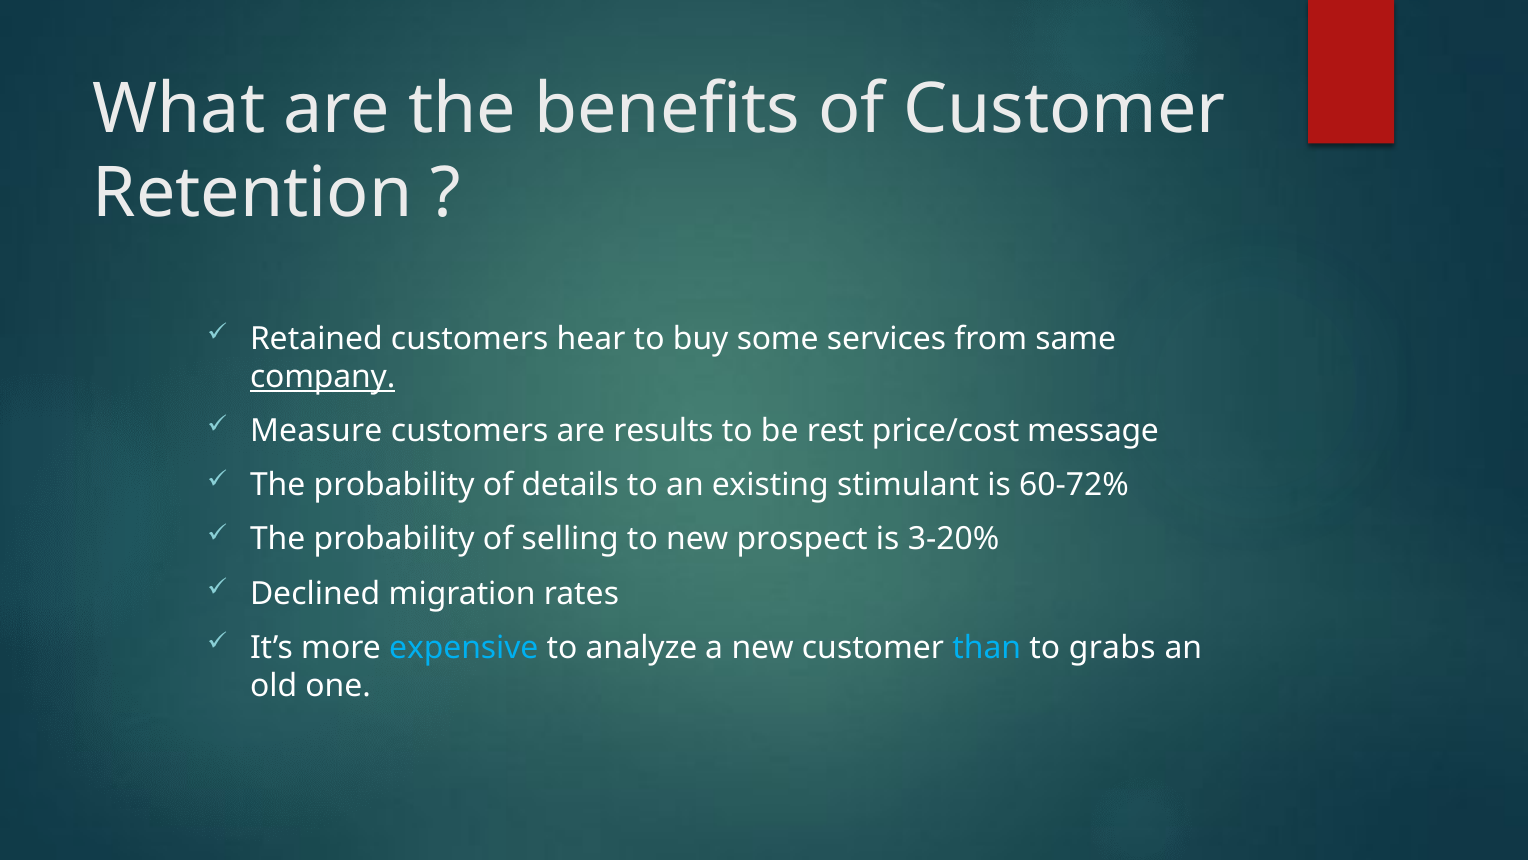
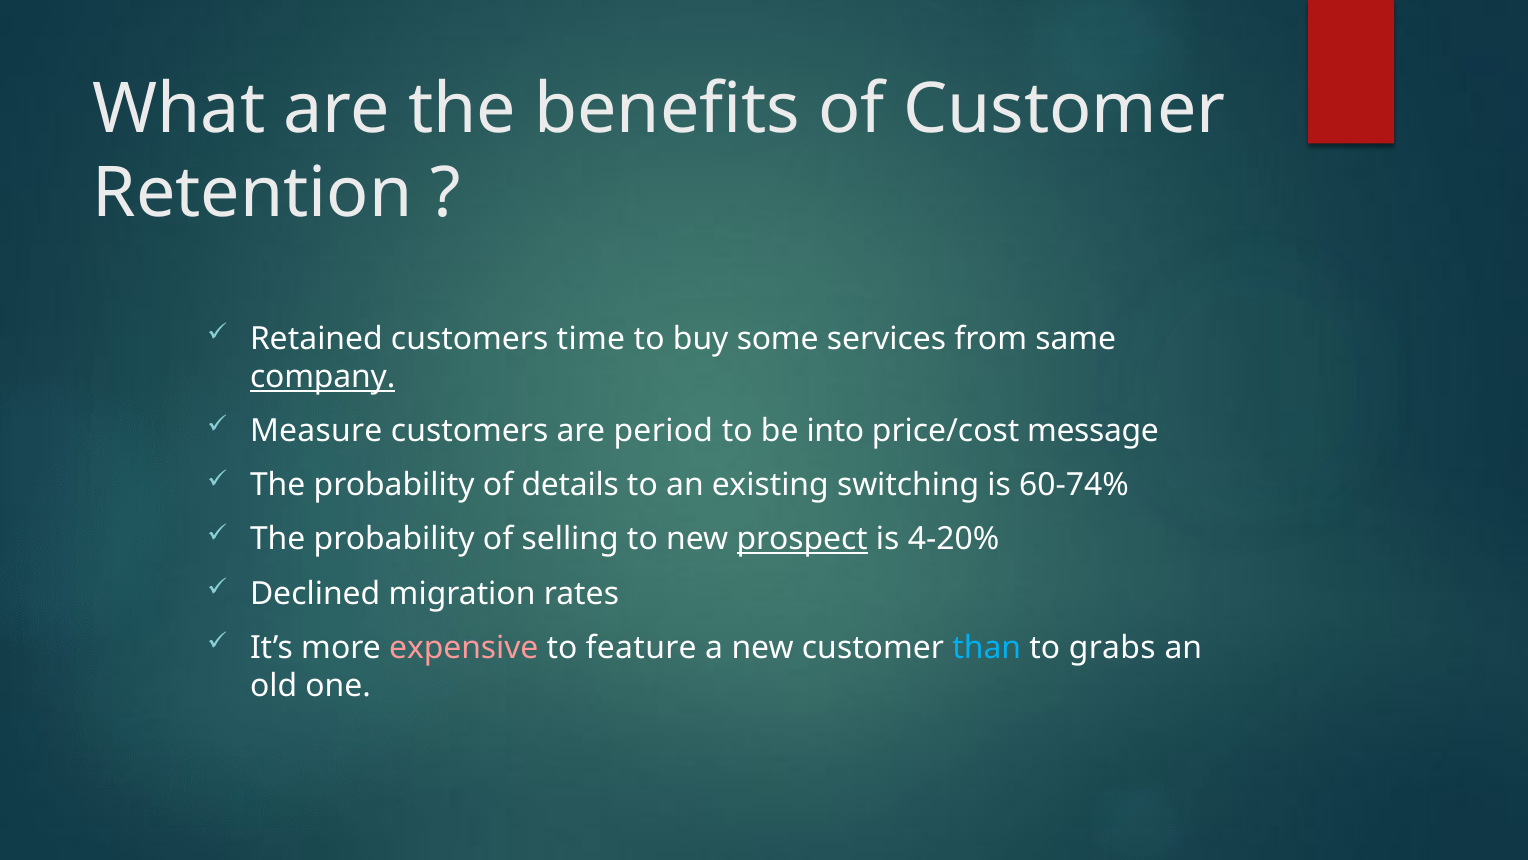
hear: hear -> time (591, 339)
results: results -> period (663, 431)
rest: rest -> into (835, 431)
stimulant: stimulant -> switching (908, 485)
60-72%: 60-72% -> 60-74% (1074, 485)
prospect underline: none -> present (802, 539)
3-20%: 3-20% -> 4-20% (954, 539)
expensive colour: light blue -> pink (464, 647)
analyze: analyze -> feature (641, 647)
